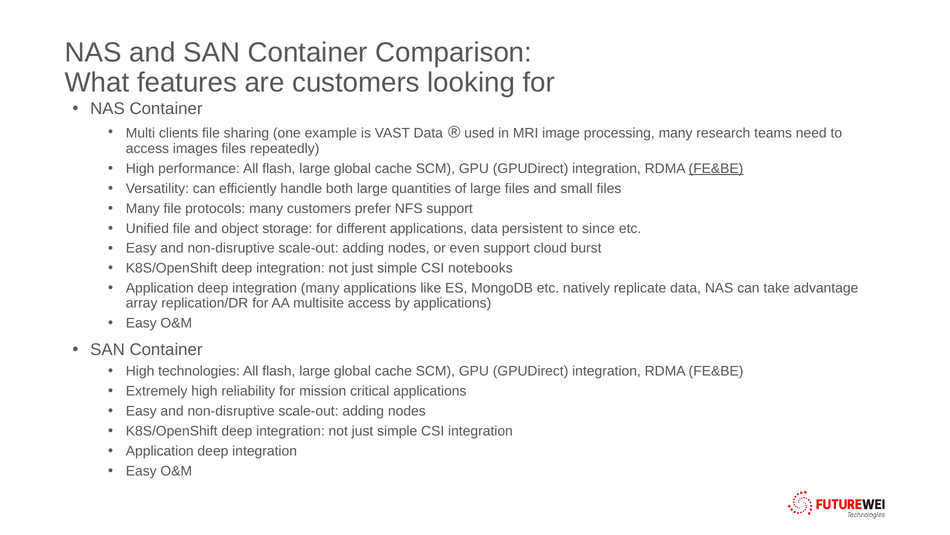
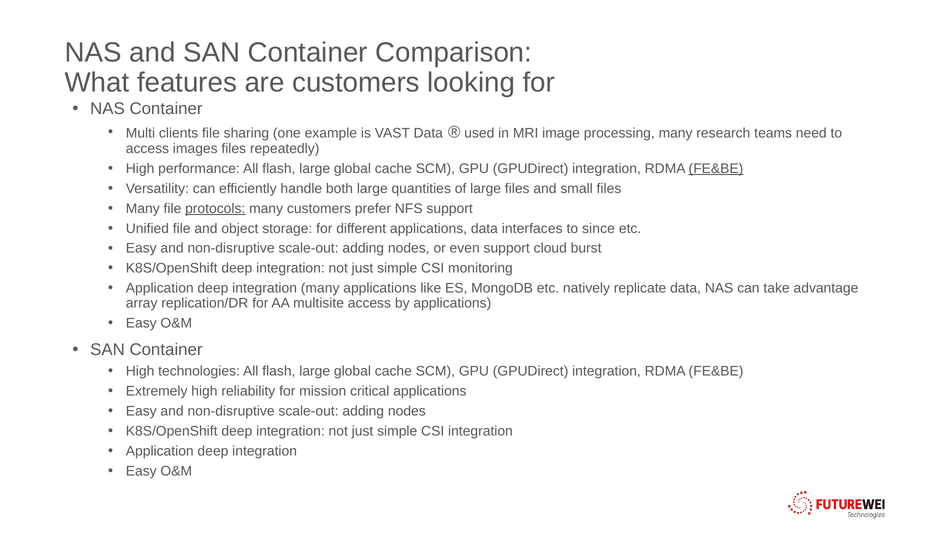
protocols underline: none -> present (215, 208)
persistent: persistent -> interfaces (532, 228)
notebooks: notebooks -> monitoring (480, 268)
